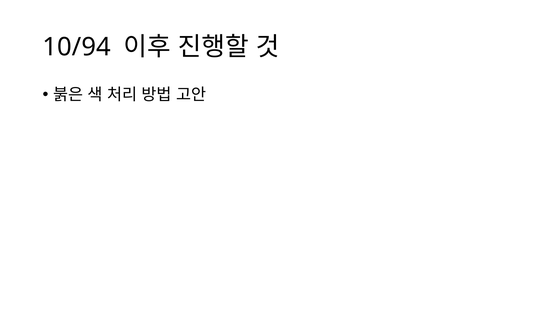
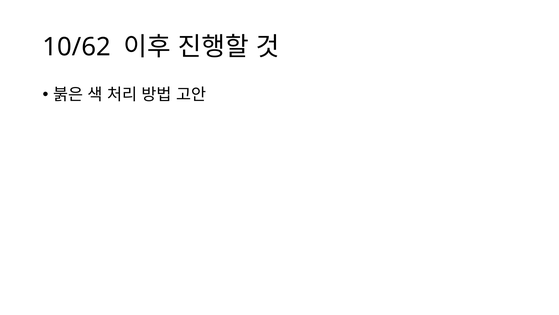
10/94: 10/94 -> 10/62 (77, 47)
